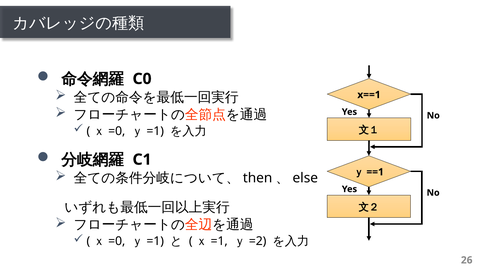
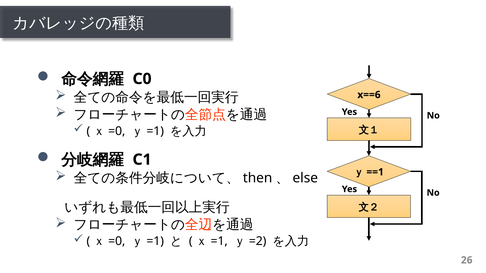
x==1: x==1 -> x==6 (369, 95)
